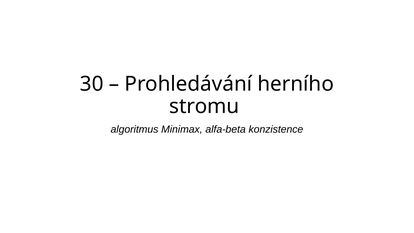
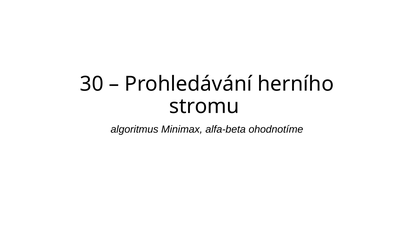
konzistence: konzistence -> ohodnotíme (276, 129)
